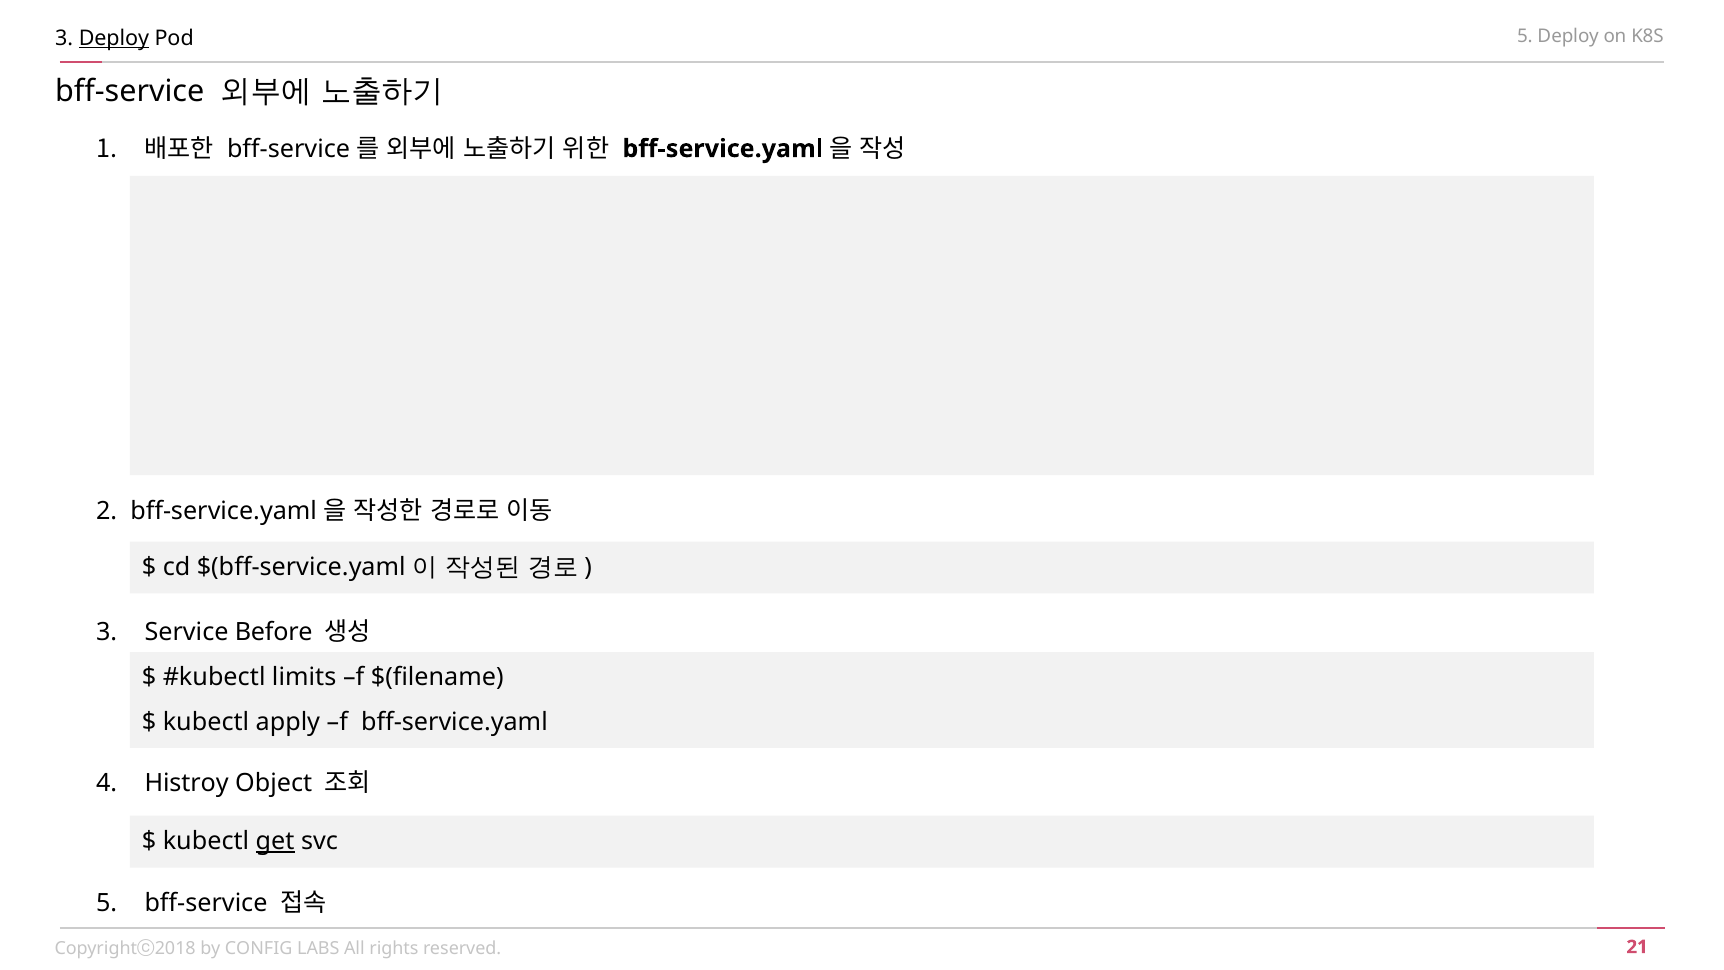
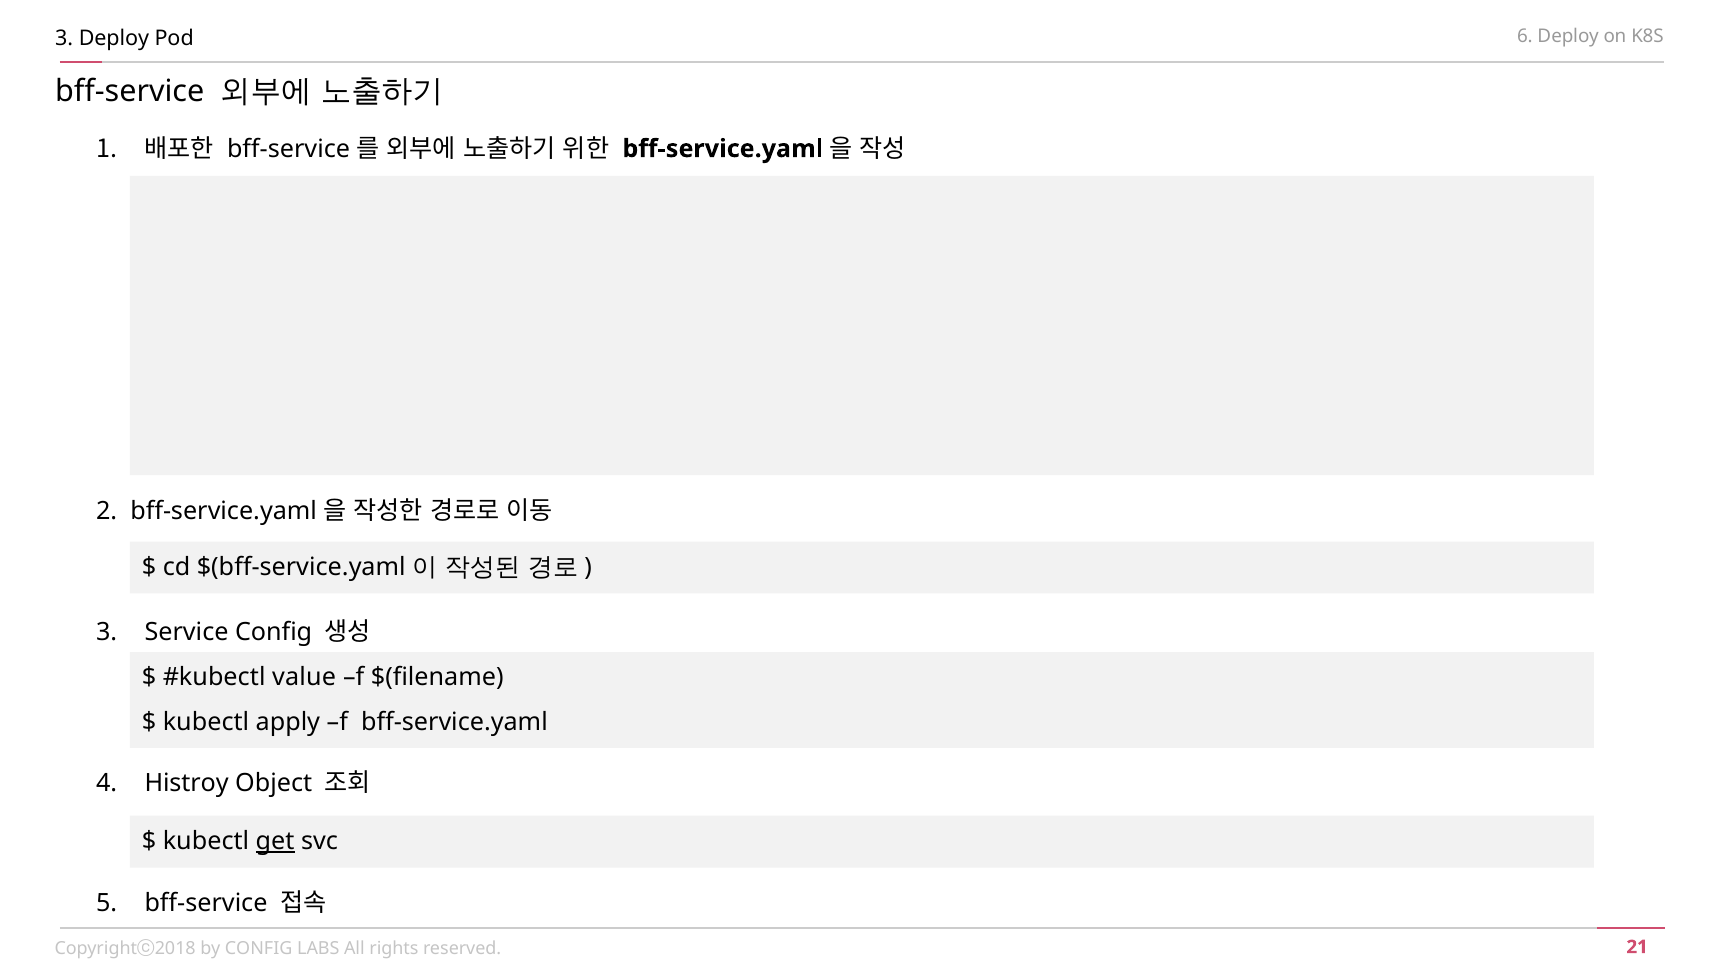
Deploy underline: present -> none (114, 38)
Pod 5: 5 -> 6 (1525, 37)
Service Before: Before -> Config (274, 632)
limits: limits -> value (304, 677)
